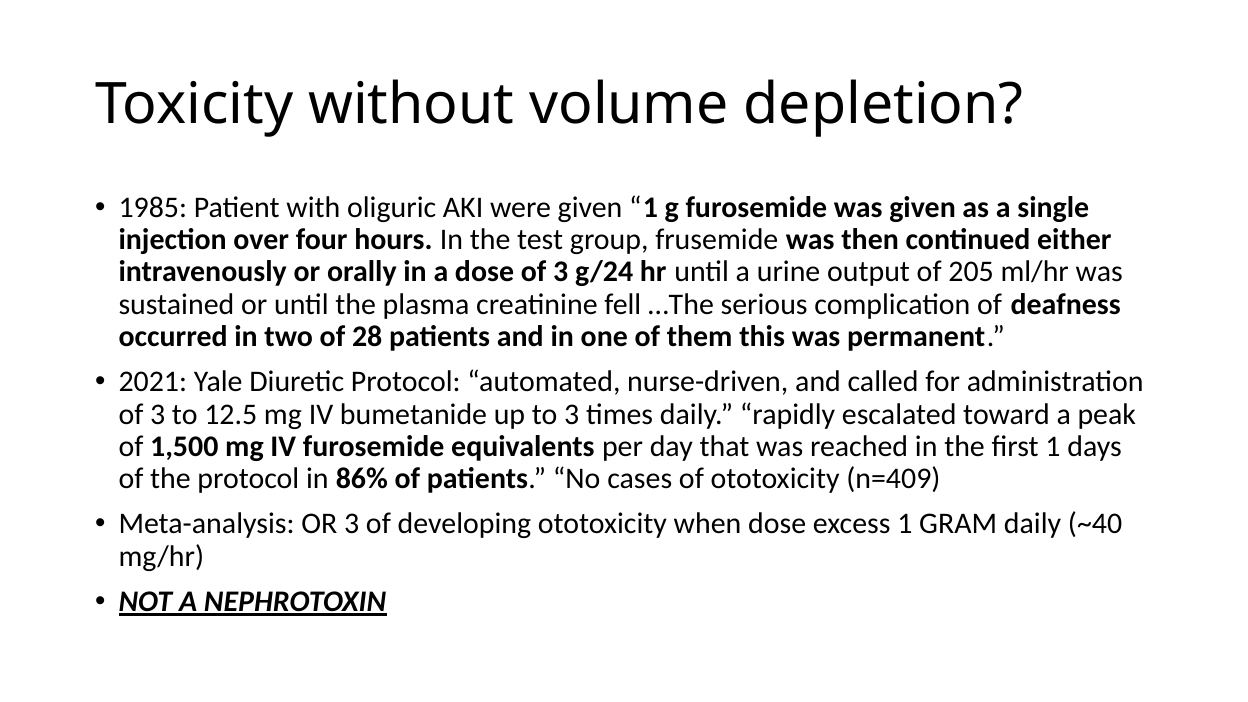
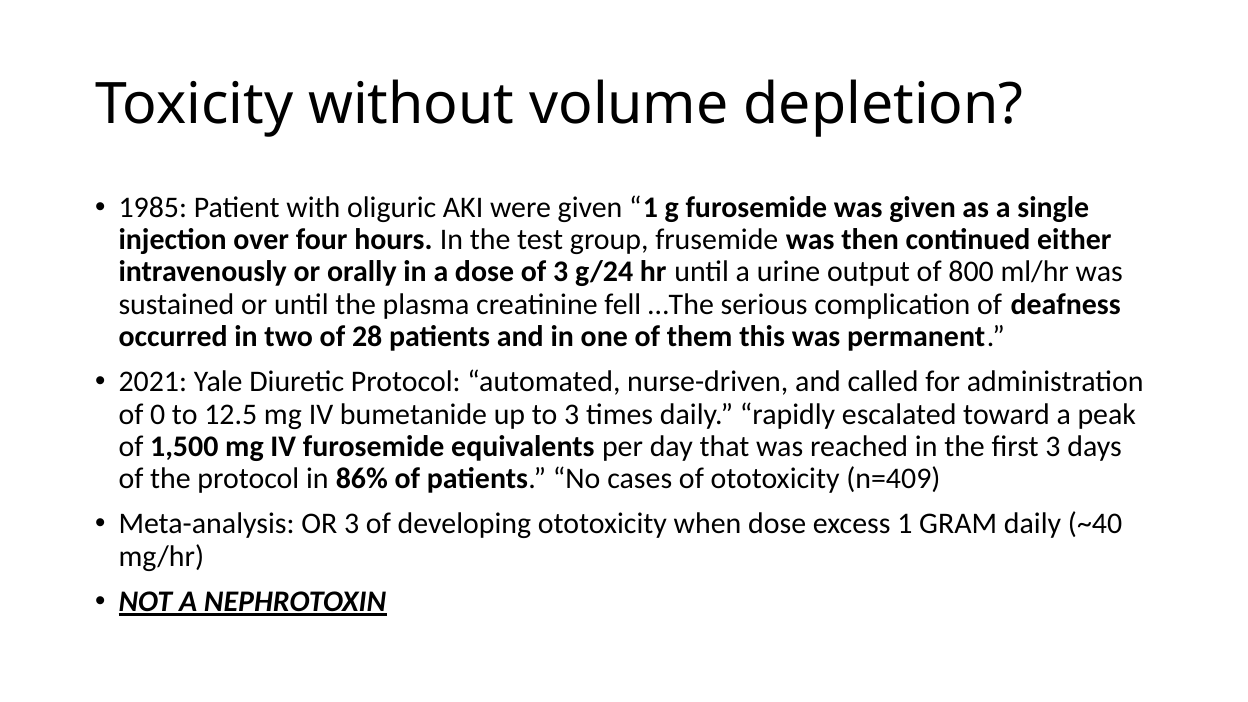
205: 205 -> 800 (971, 272)
3: 3 -> 0 (158, 414)
first 1: 1 -> 3 (1053, 446)
